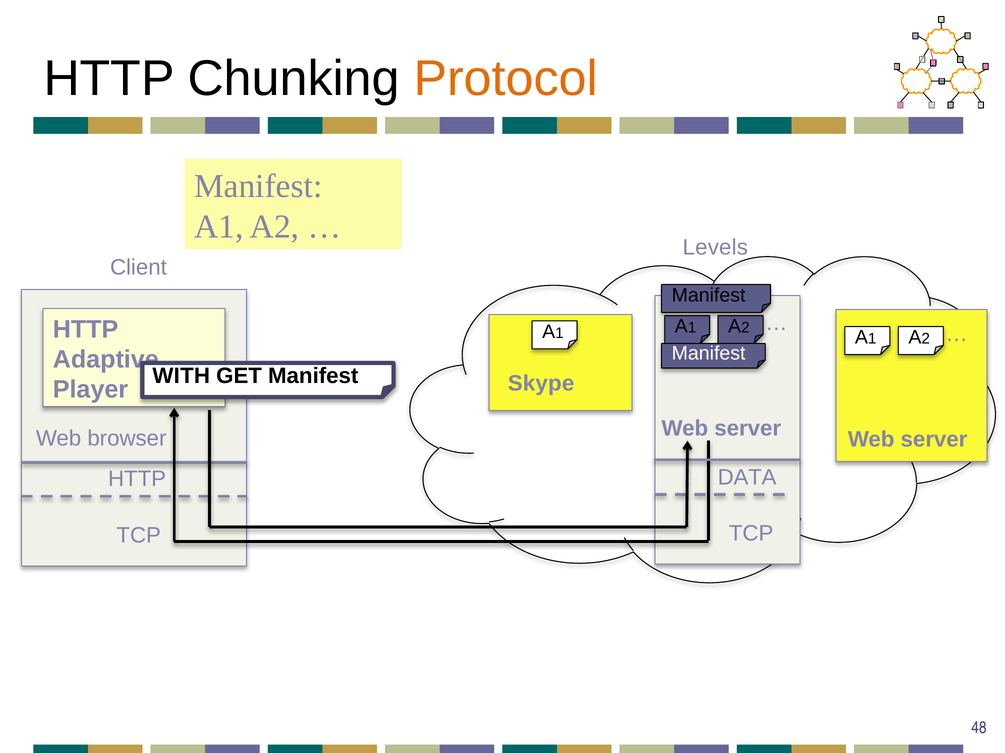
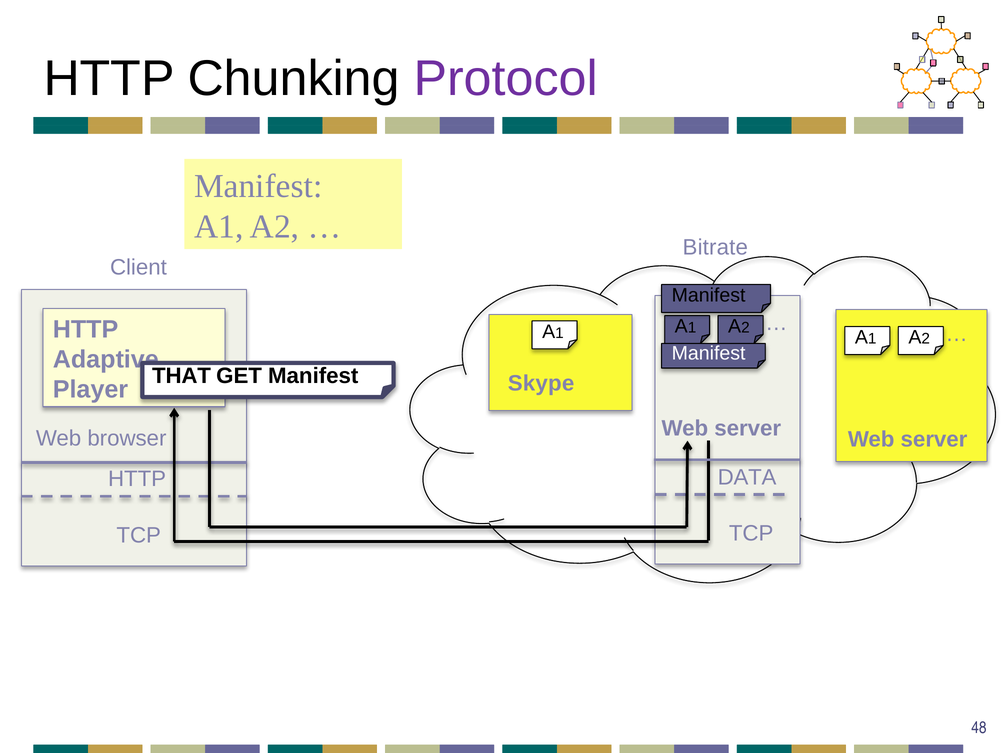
Protocol colour: orange -> purple (506, 79)
Levels: Levels -> Bitrate (715, 248)
WITH: WITH -> THAT (182, 376)
